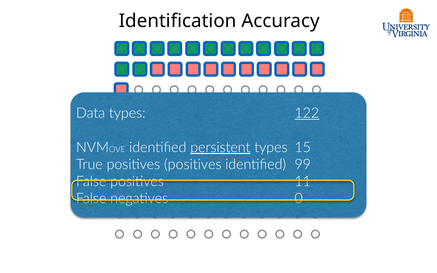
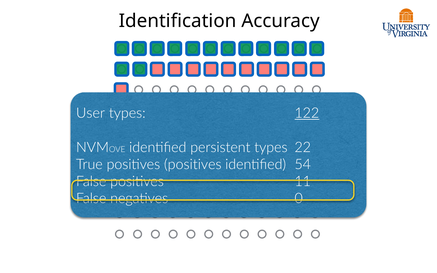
Data: Data -> User (91, 113)
persistent underline: present -> none (220, 147)
15: 15 -> 22 (303, 147)
99: 99 -> 54 (303, 164)
